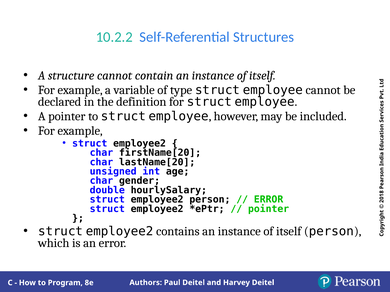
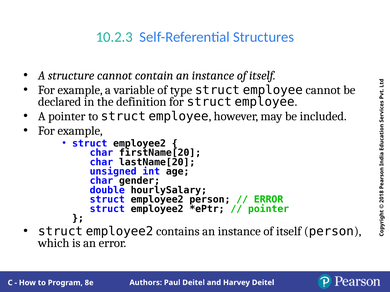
10.2.2: 10.2.2 -> 10.2.3 (114, 37)
